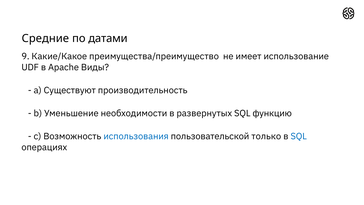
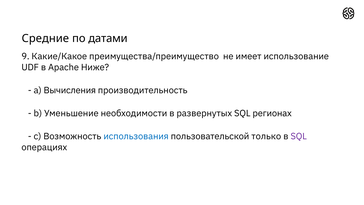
Виды: Виды -> Ниже (95, 67)
Существуют: Существуют -> Вычисления (70, 90)
функцию: функцию -> регионах (272, 113)
SQL colour: blue -> purple (299, 136)
